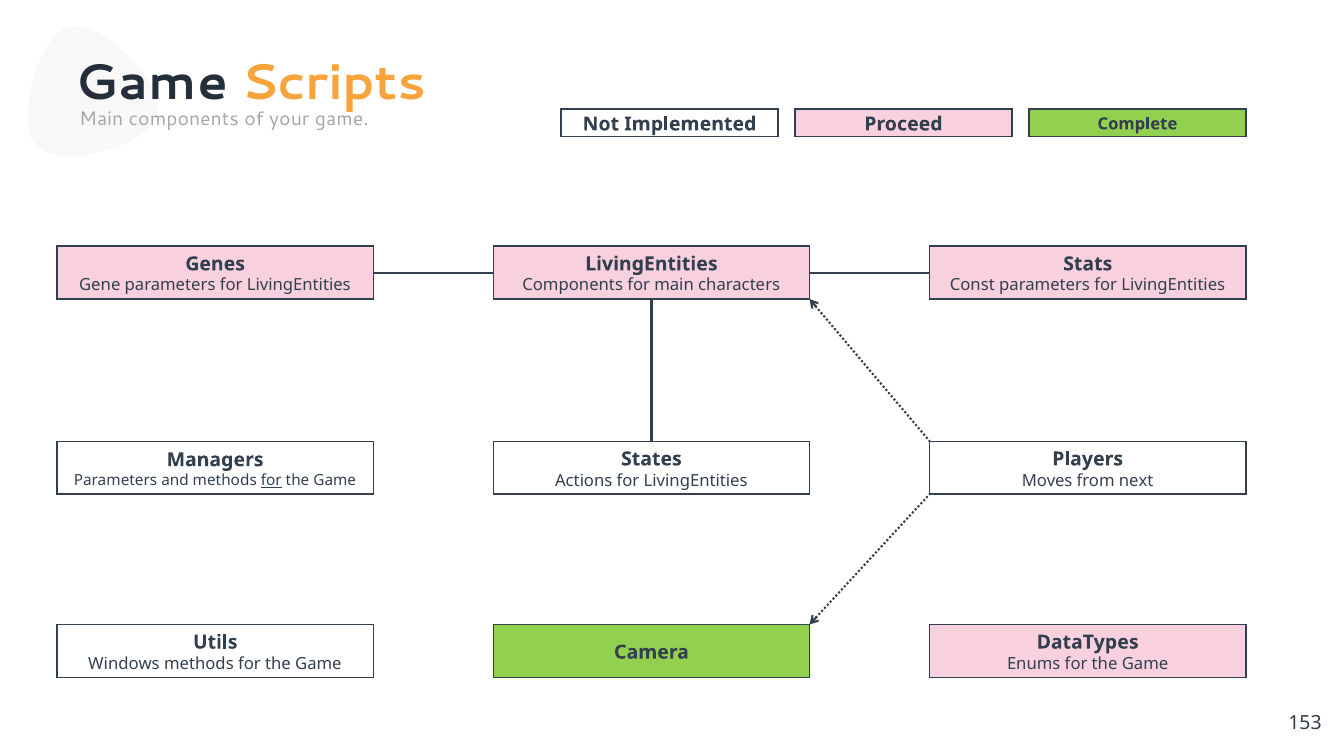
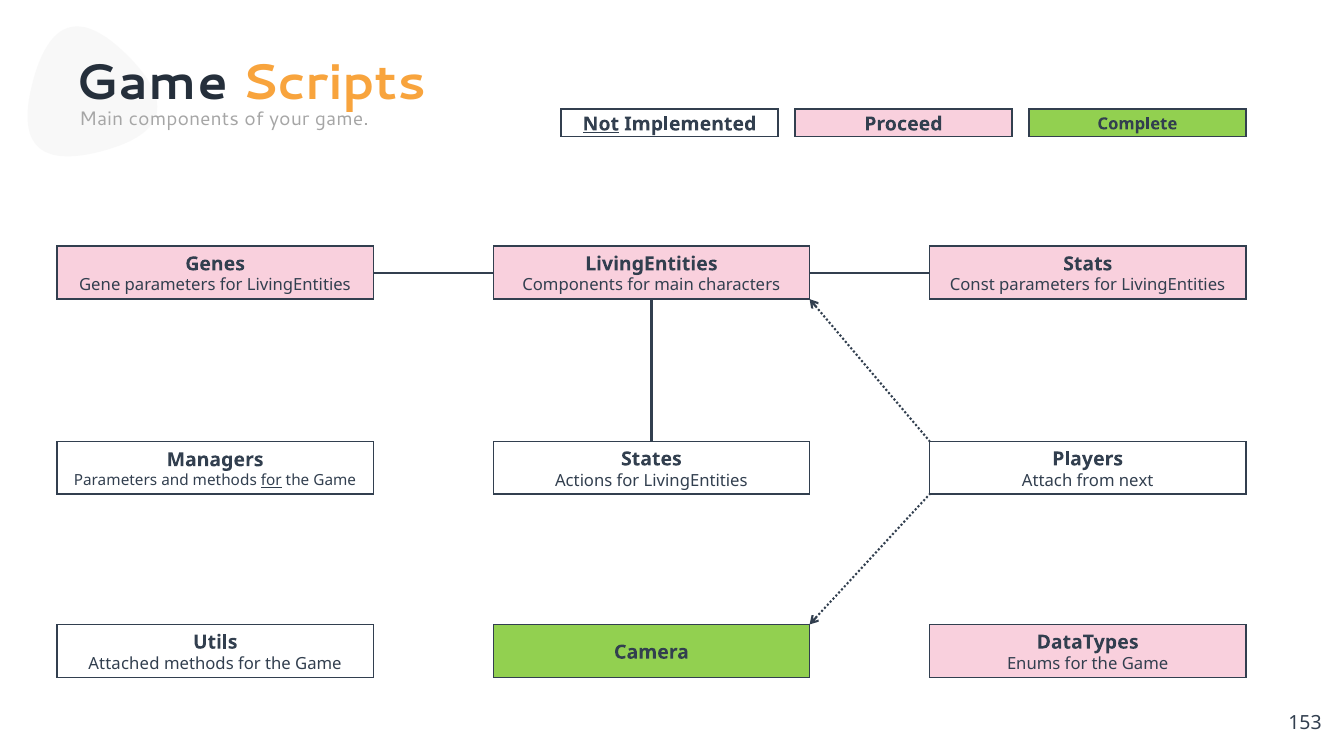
Not underline: none -> present (601, 124)
Moves: Moves -> Attach (1047, 480)
Windows: Windows -> Attached (124, 663)
